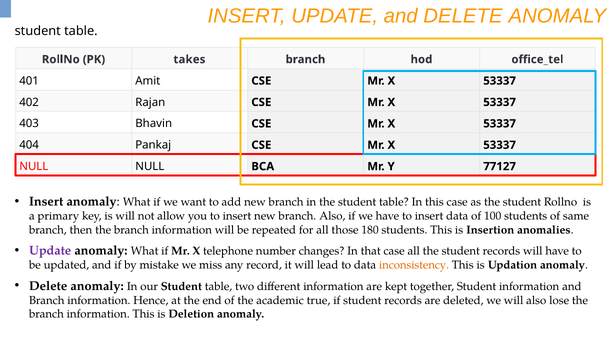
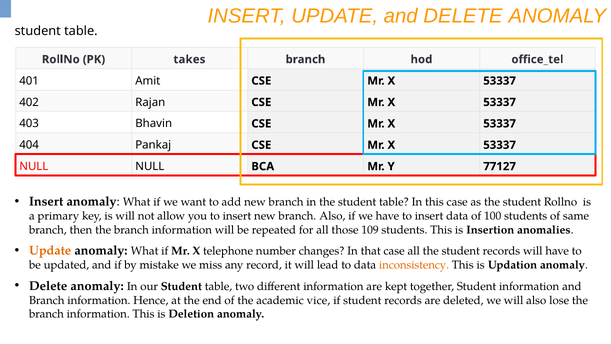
180: 180 -> 109 (370, 230)
Update colour: purple -> orange (50, 250)
true: true -> vice (318, 300)
